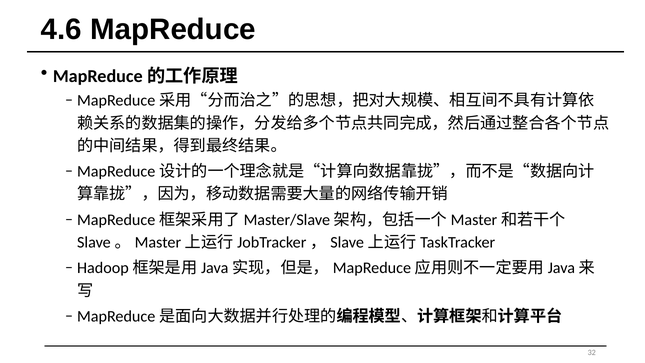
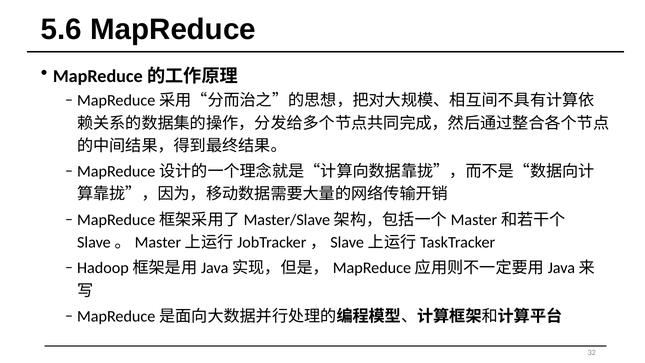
4.6: 4.6 -> 5.6 (61, 29)
